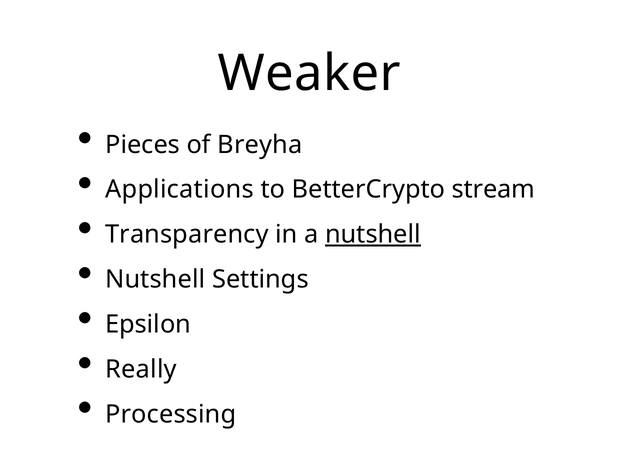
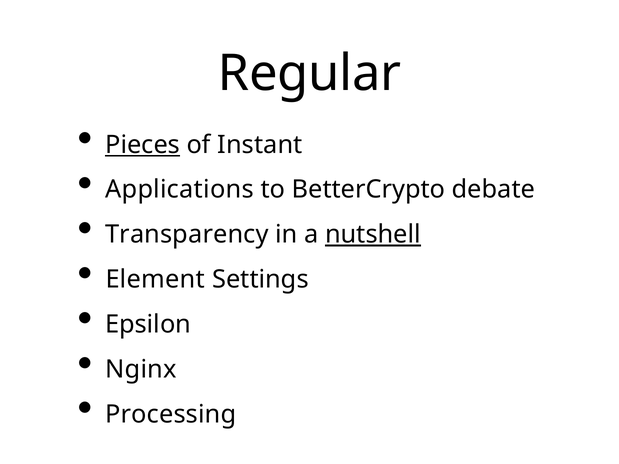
Weaker: Weaker -> Regular (310, 74)
Pieces underline: none -> present (143, 145)
Breyha: Breyha -> Instant (260, 145)
stream: stream -> debate (493, 190)
Nutshell: Nutshell -> Element (155, 280)
Really: Really -> Nginx (141, 370)
